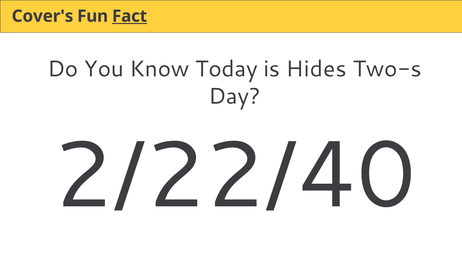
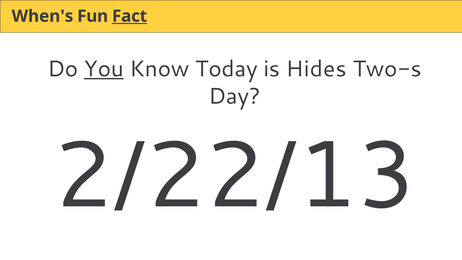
Cover's: Cover's -> When's (42, 16)
You underline: none -> present (104, 69)
2/22/40: 2/22/40 -> 2/22/13 (235, 175)
